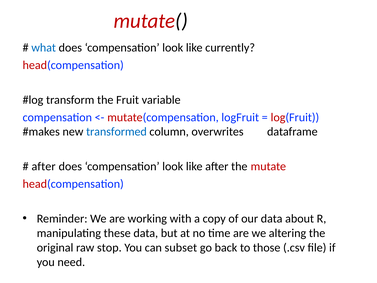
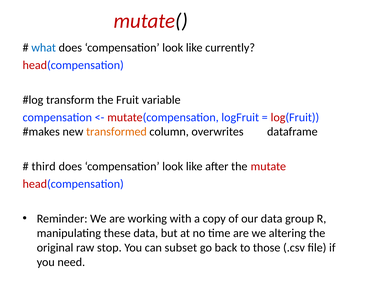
transformed colour: blue -> orange (116, 132)
after: after -> third (44, 166)
about: about -> group (300, 219)
